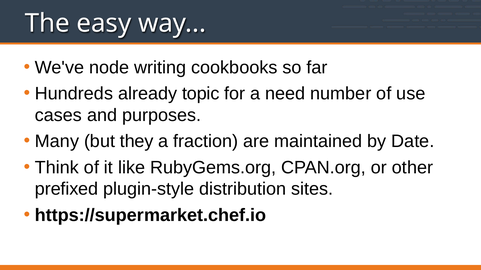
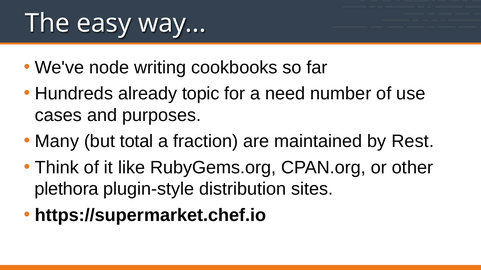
they: they -> total (137, 142)
Date: Date -> Rest (413, 142)
prefixed: prefixed -> plethora (67, 189)
